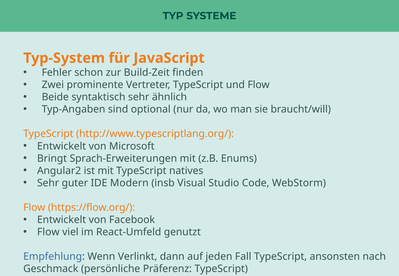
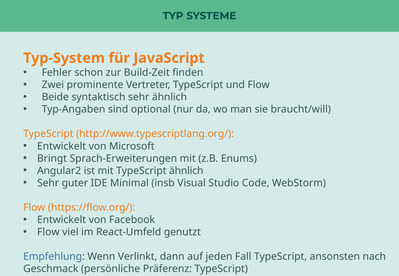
TypeScript natives: natives -> ähnlich (186, 171)
Modern: Modern -> Minimal (129, 183)
